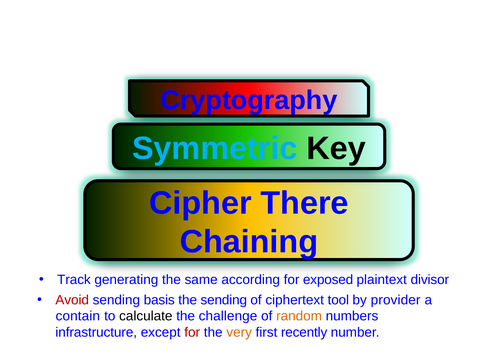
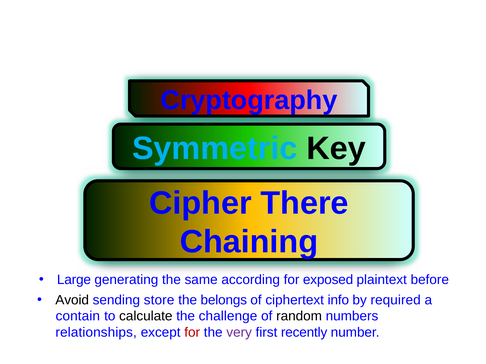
Track: Track -> Large (74, 280)
divisor: divisor -> before (430, 280)
Avoid colour: red -> black (72, 300)
basis: basis -> store (159, 300)
the sending: sending -> belongs (224, 300)
tool: tool -> info (338, 300)
provider: provider -> required (396, 300)
random colour: orange -> black (299, 317)
infrastructure: infrastructure -> relationships (96, 333)
very colour: orange -> purple (239, 333)
